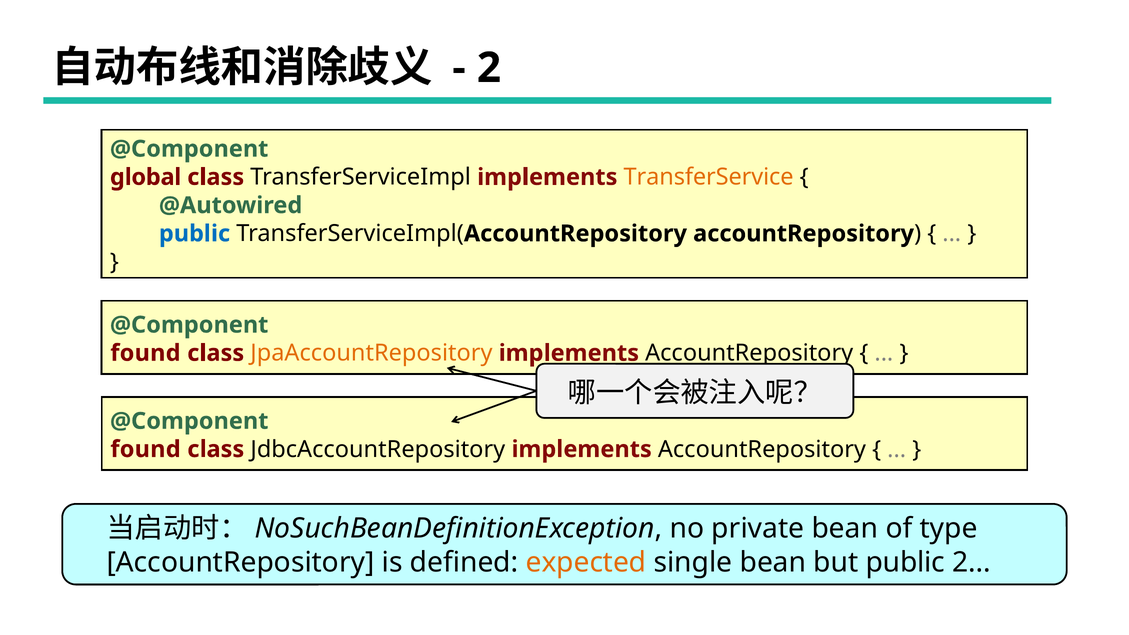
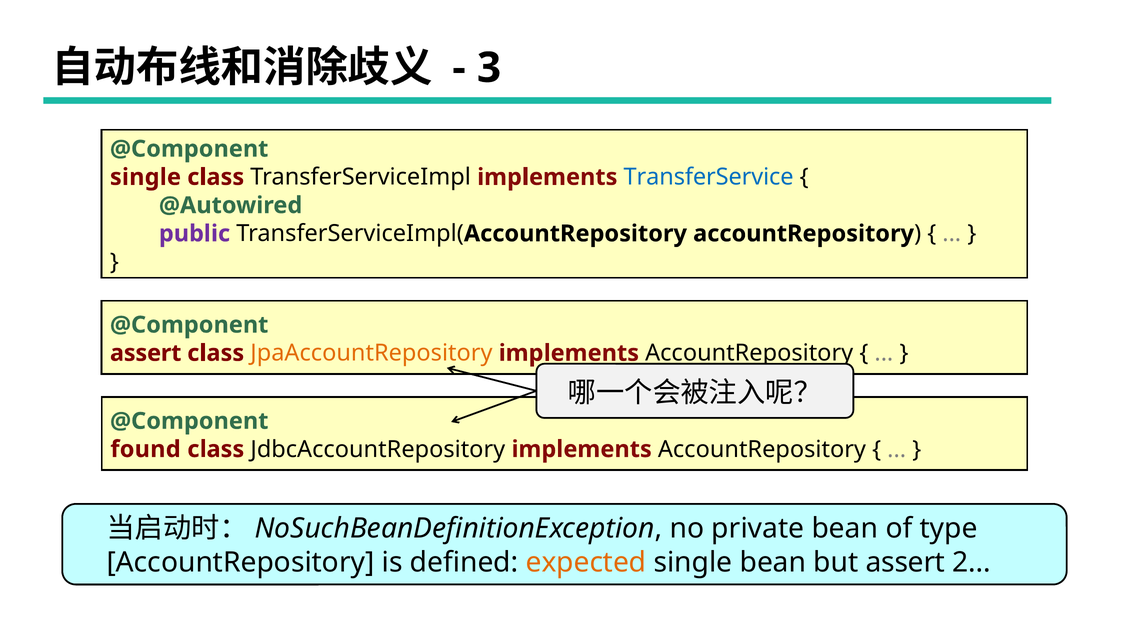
2: 2 -> 3 (489, 68)
global: global -> single (145, 177)
TransferService colour: orange -> blue (709, 177)
public colour: blue -> purple (195, 234)
found: found -> assert (146, 353)
but public: public -> assert (905, 562)
